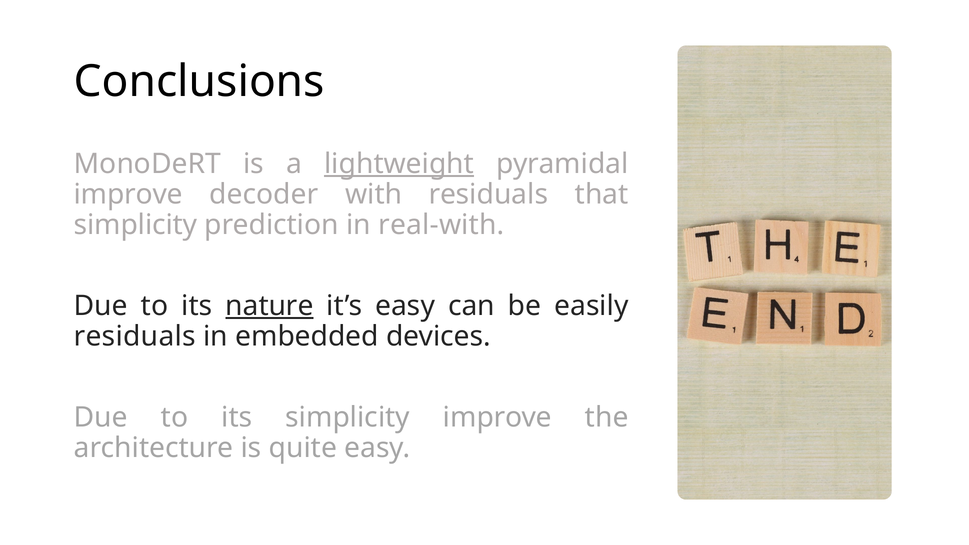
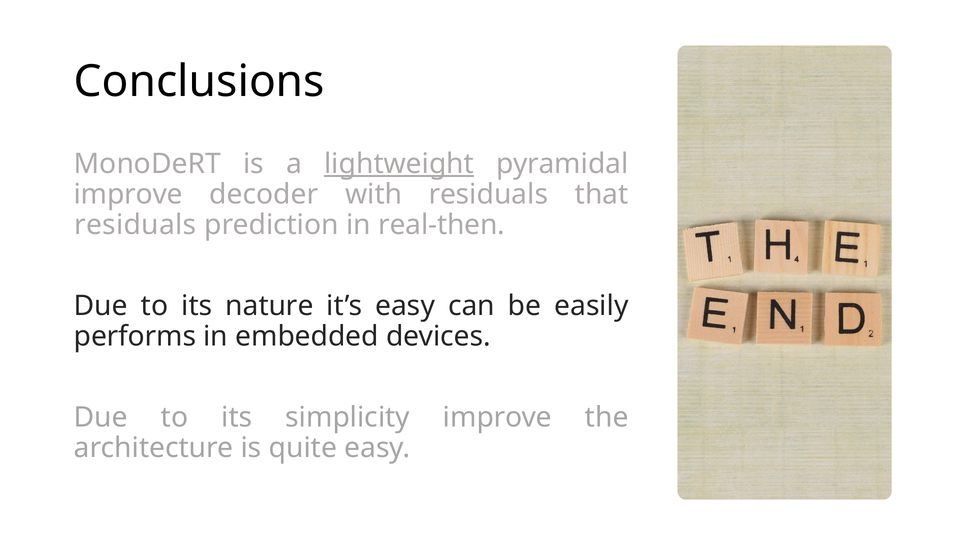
simplicity: simplicity -> residuals (135, 225)
real-with: real-with -> real-then (442, 225)
nature underline: present -> none (269, 306)
residuals: residuals -> performs (135, 336)
